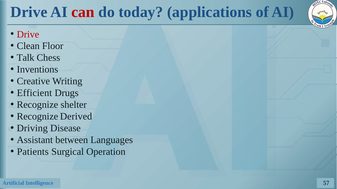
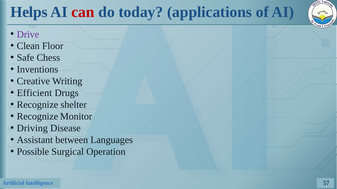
Drive: Drive -> Helps (29, 12)
Drive colour: red -> purple (28, 34)
Talk: Talk -> Safe (26, 58)
Derived: Derived -> Monitor (76, 117)
Patients: Patients -> Possible (33, 152)
